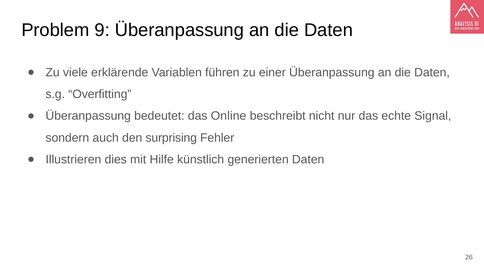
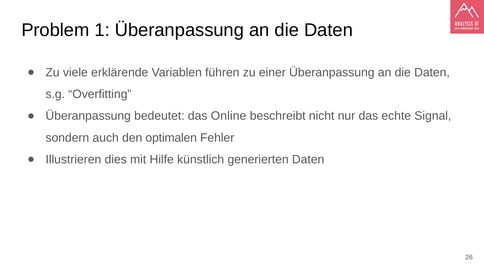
9: 9 -> 1 (102, 30)
surprising: surprising -> optimalen (171, 138)
